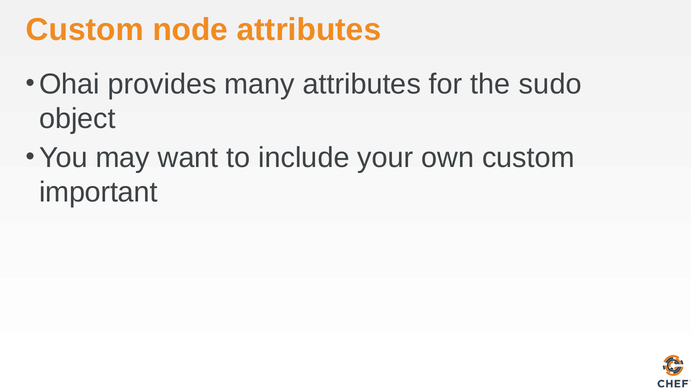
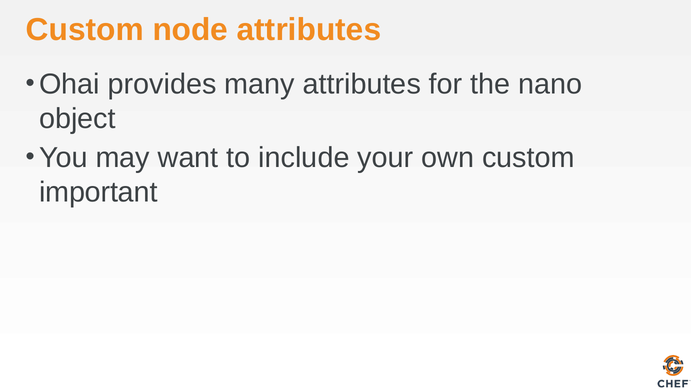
sudo: sudo -> nano (550, 84)
